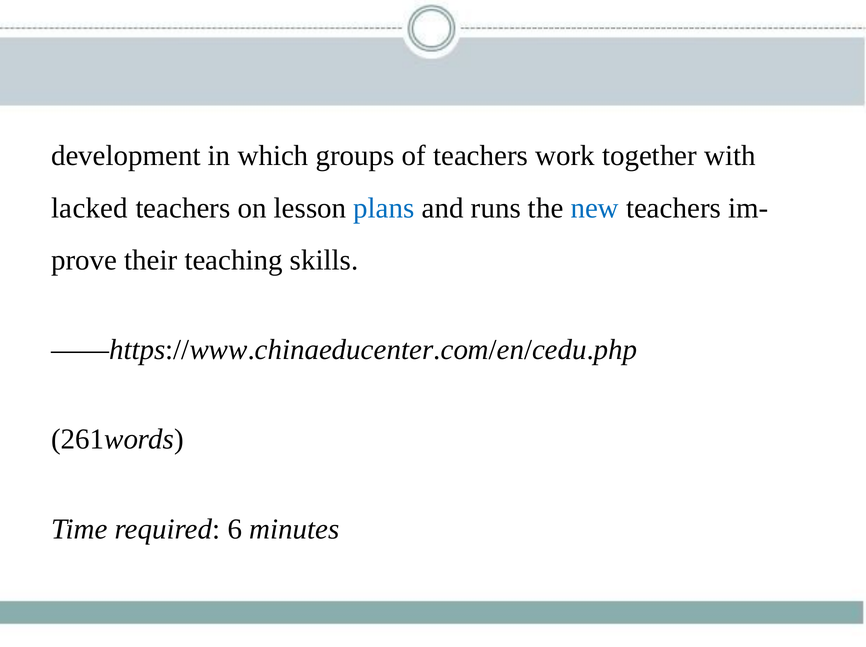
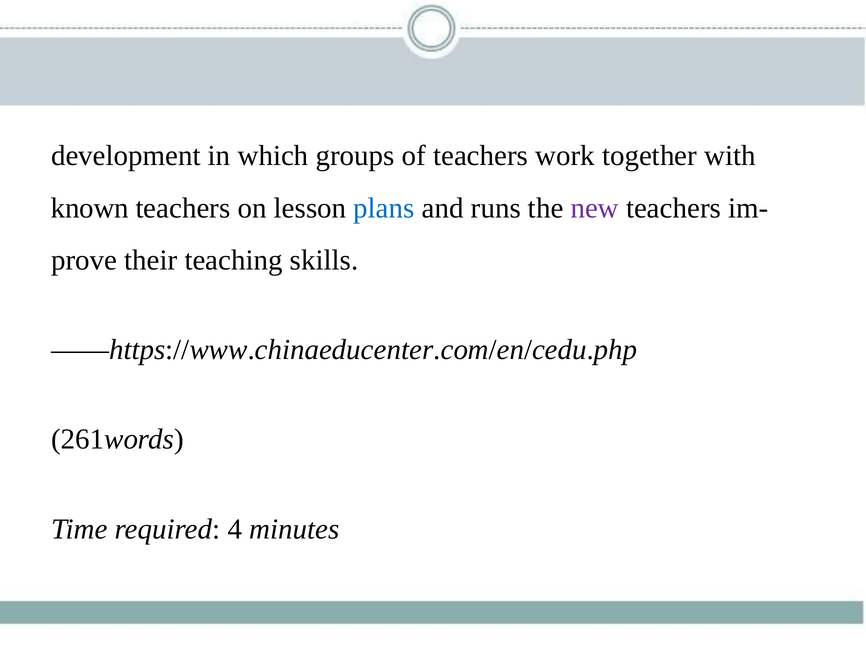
lacked: lacked -> known (90, 208)
new colour: blue -> purple (595, 208)
6: 6 -> 4 (235, 530)
